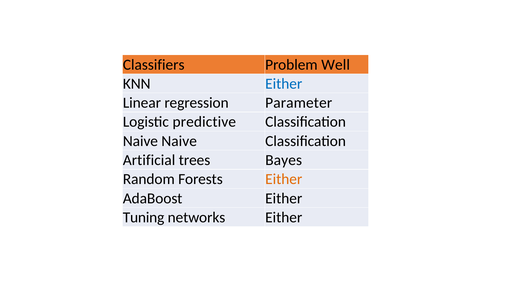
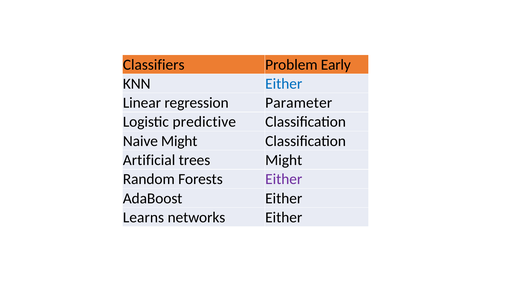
Well: Well -> Early (336, 65)
Naive Naive: Naive -> Might (179, 141)
trees Bayes: Bayes -> Might (284, 160)
Either colour: orange -> purple (284, 179)
Tuning: Tuning -> Learns (143, 218)
